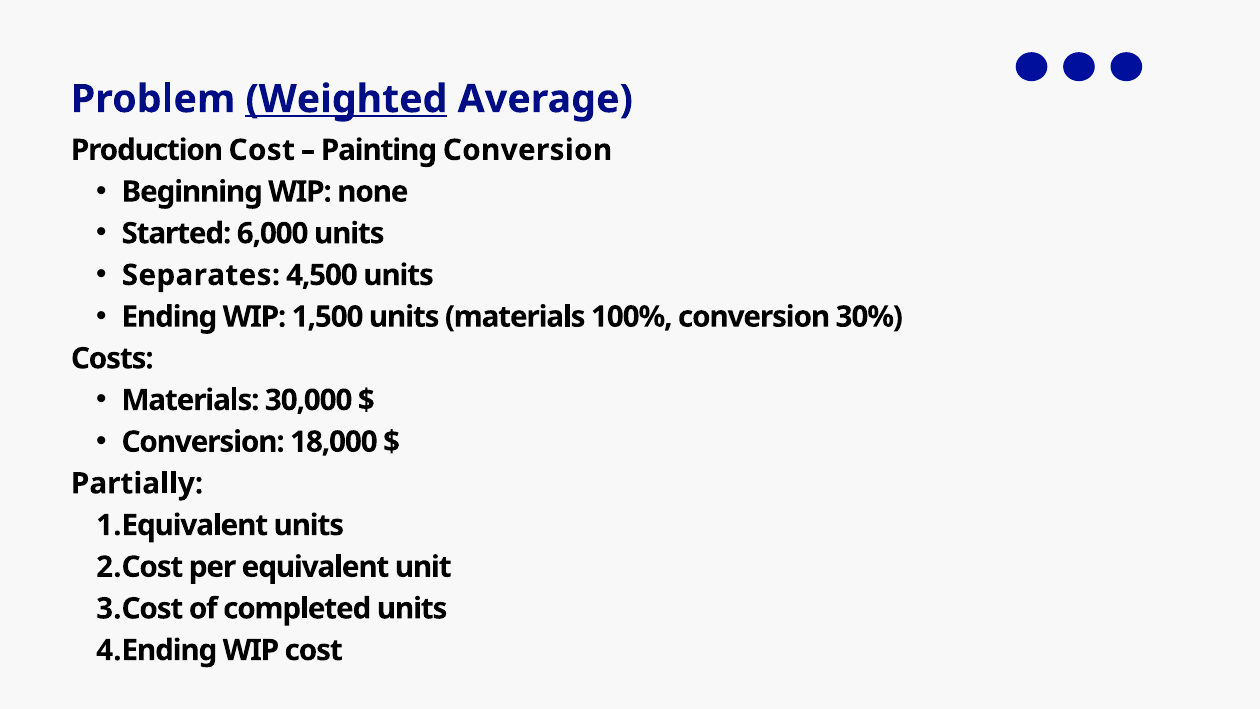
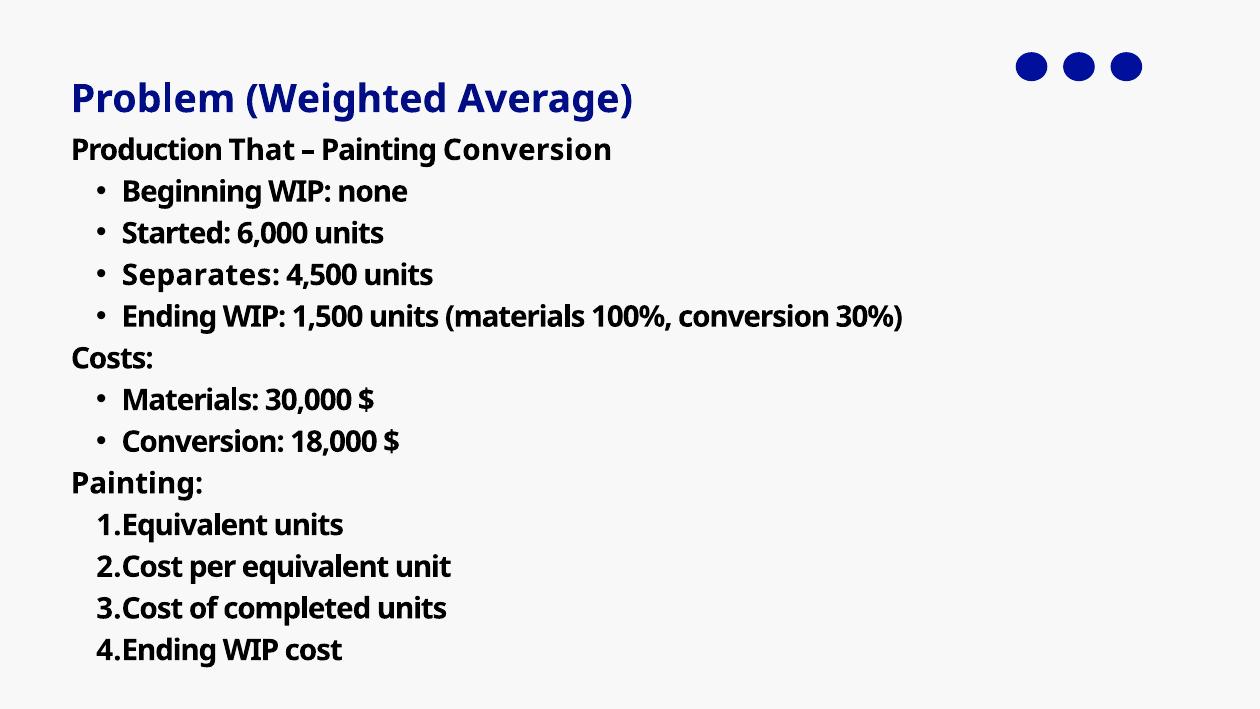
Weighted underline: present -> none (346, 99)
Production Cost: Cost -> That (262, 150)
Partially: Partially -> Painting (137, 483)
